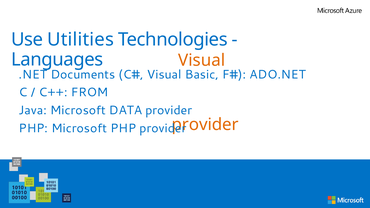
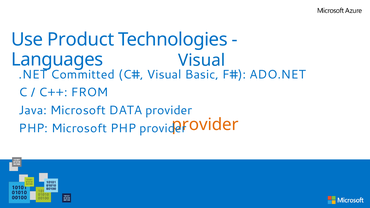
Utilities: Utilities -> Product (81, 39)
Visual colour: orange -> blue (202, 60)
Documents: Documents -> Committed (83, 75)
